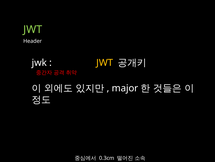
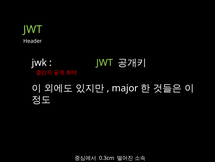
JWT colour: yellow -> light green (105, 62)
